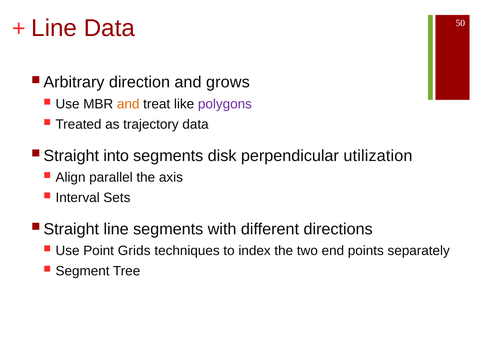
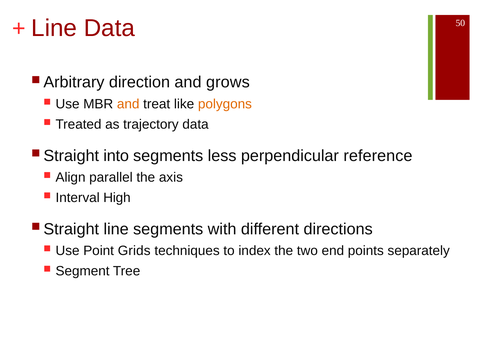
polygons colour: purple -> orange (225, 104)
disk: disk -> less (222, 156)
utilization: utilization -> reference (378, 156)
Sets: Sets -> High (117, 197)
